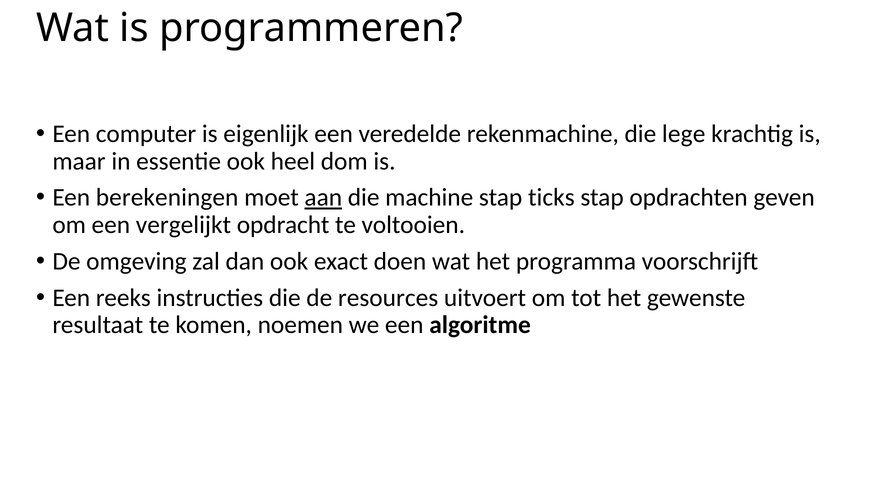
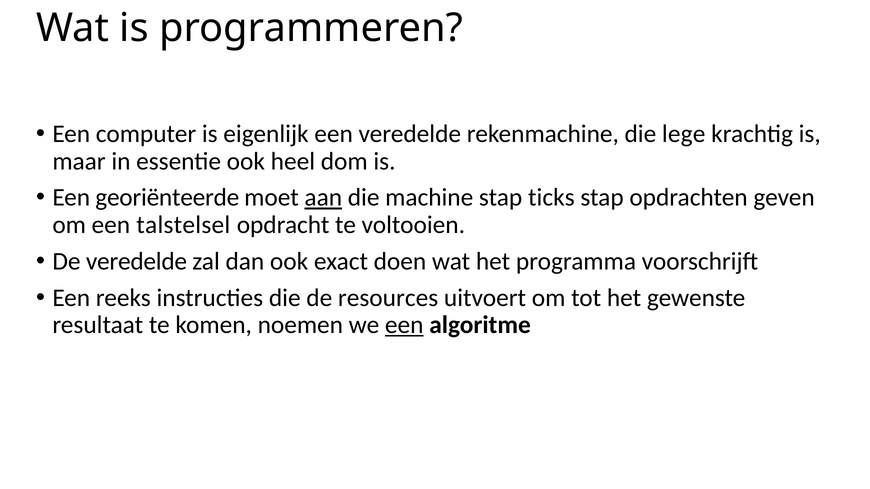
berekeningen: berekeningen -> georiënteerde (167, 198)
vergelijkt: vergelijkt -> talstelsel (183, 225)
De omgeving: omgeving -> veredelde (137, 262)
een underline: none -> present (404, 325)
